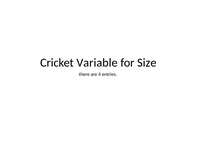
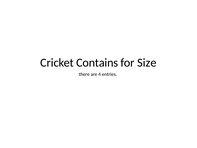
Variable: Variable -> Contains (97, 63)
